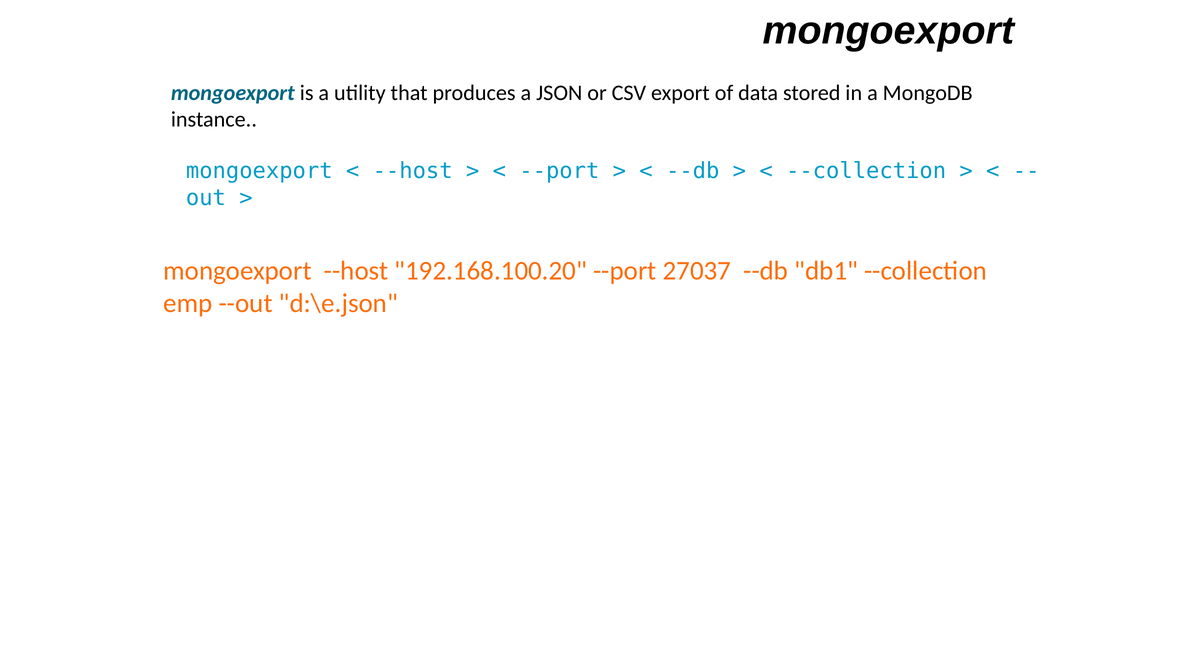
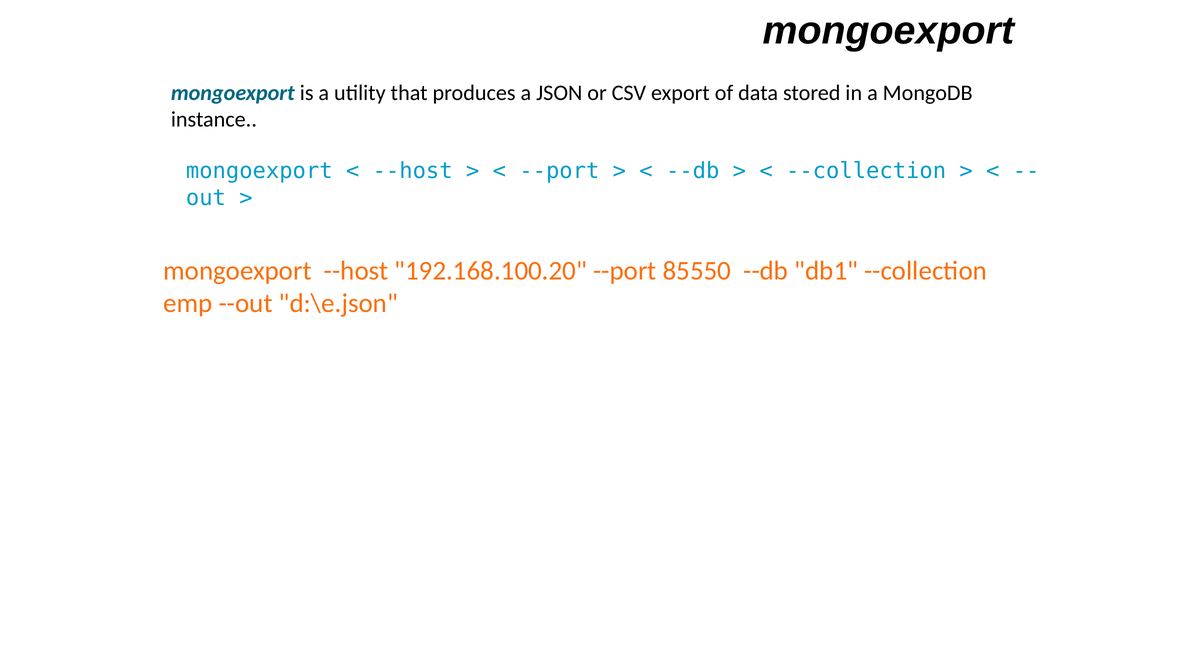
27037: 27037 -> 85550 (697, 271)
